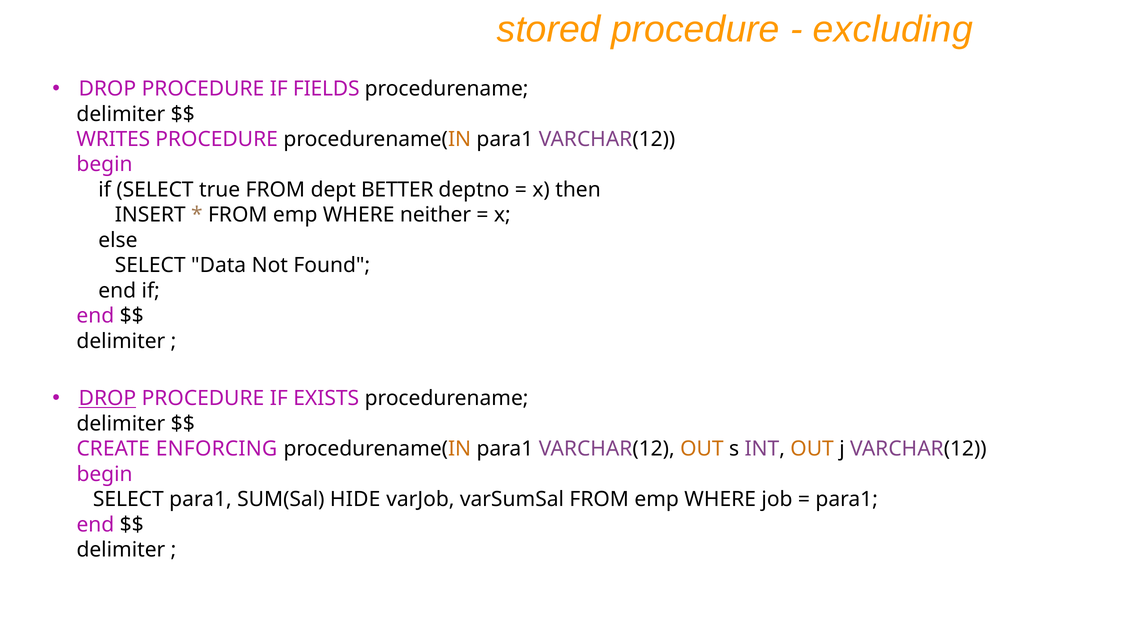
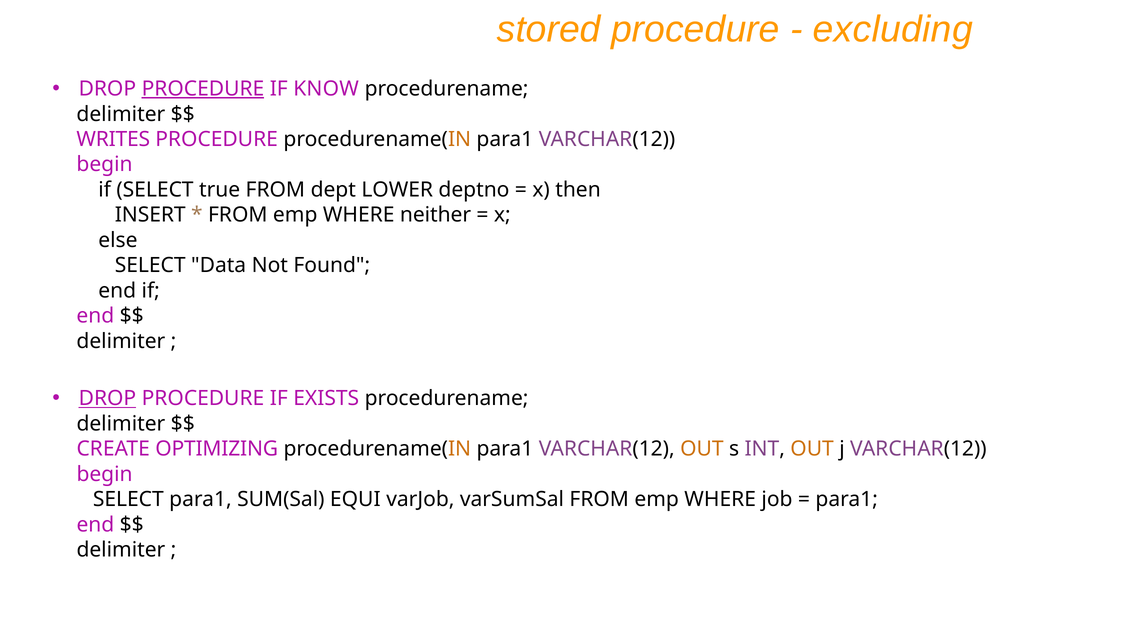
PROCEDURE underline: none -> present (203, 89)
FIELDS: FIELDS -> KNOW (326, 89)
BETTER: BETTER -> LOWER (397, 190)
ENFORCING: ENFORCING -> OPTIMIZING (217, 449)
HIDE: HIDE -> EQUI (355, 500)
